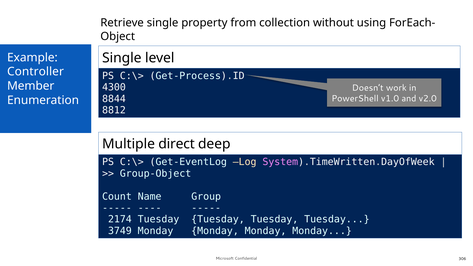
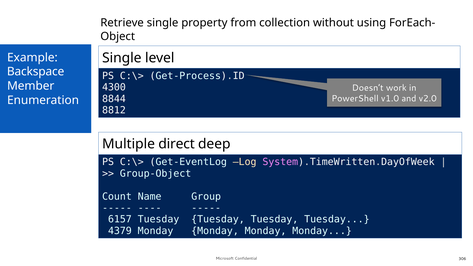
Controller: Controller -> Backspace (36, 72)
2174: 2174 -> 6157 (120, 219)
3749: 3749 -> 4379 (120, 231)
